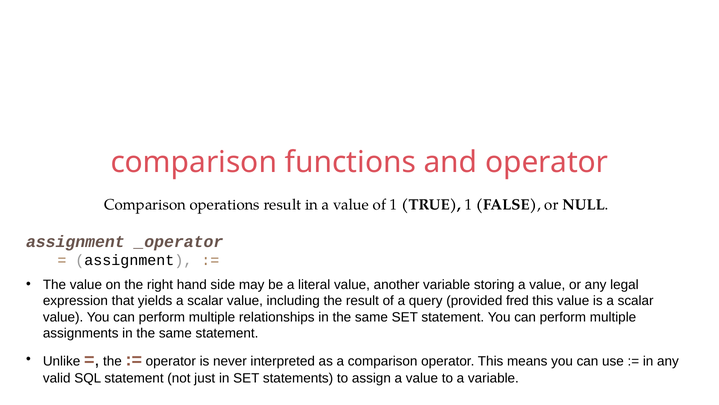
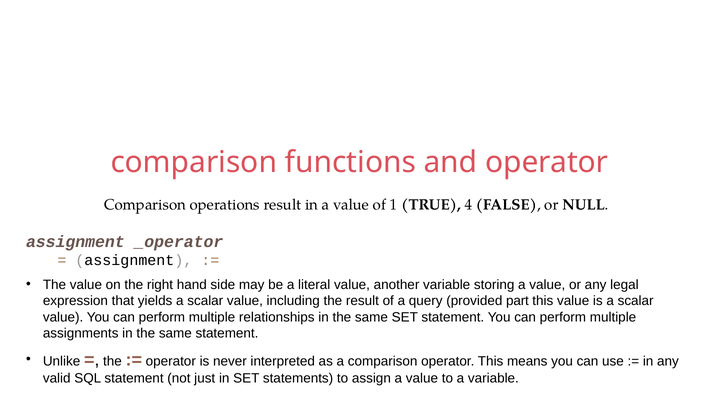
TRUE 1: 1 -> 4 (468, 205)
fred: fred -> part (517, 300)
